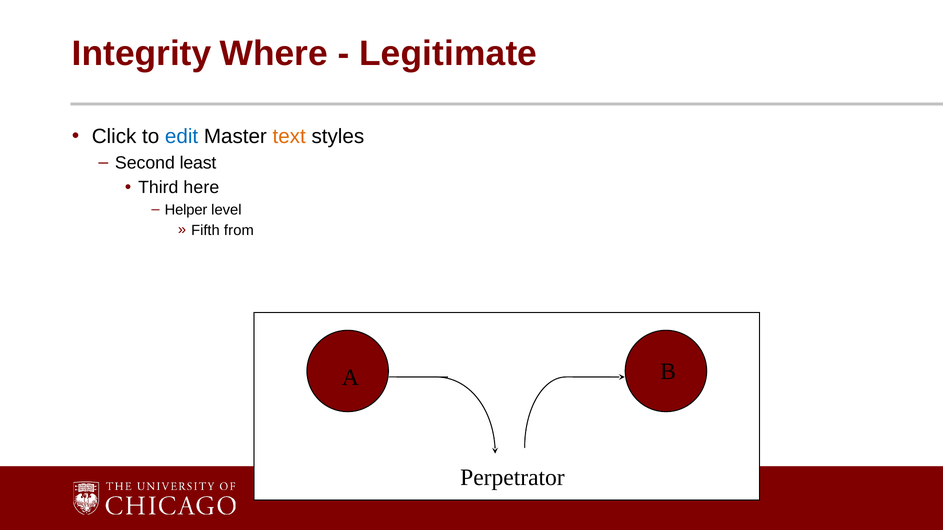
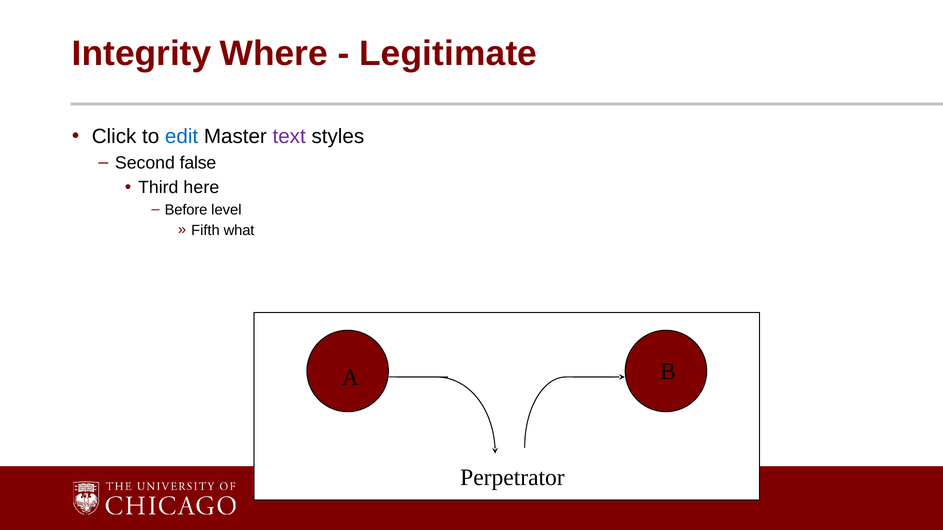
text colour: orange -> purple (289, 137)
least: least -> false (198, 163)
Helper: Helper -> Before (186, 210)
from: from -> what (239, 231)
